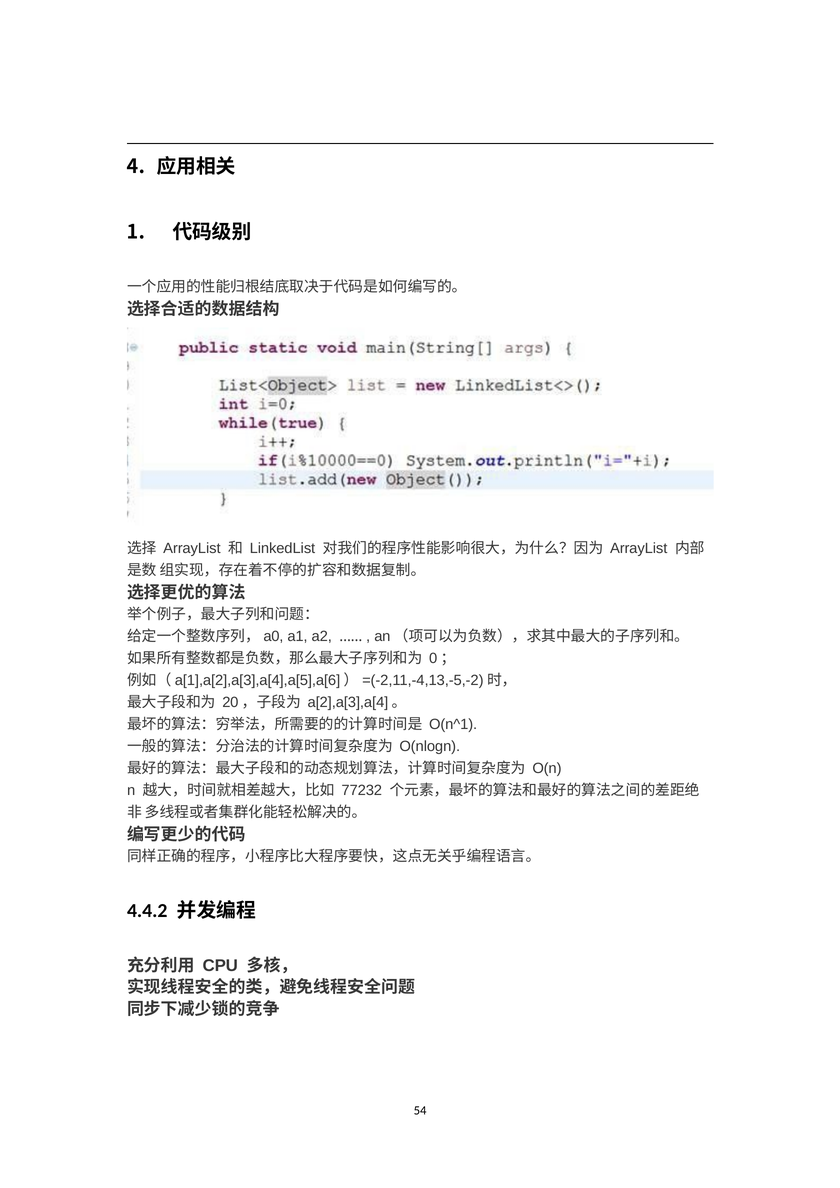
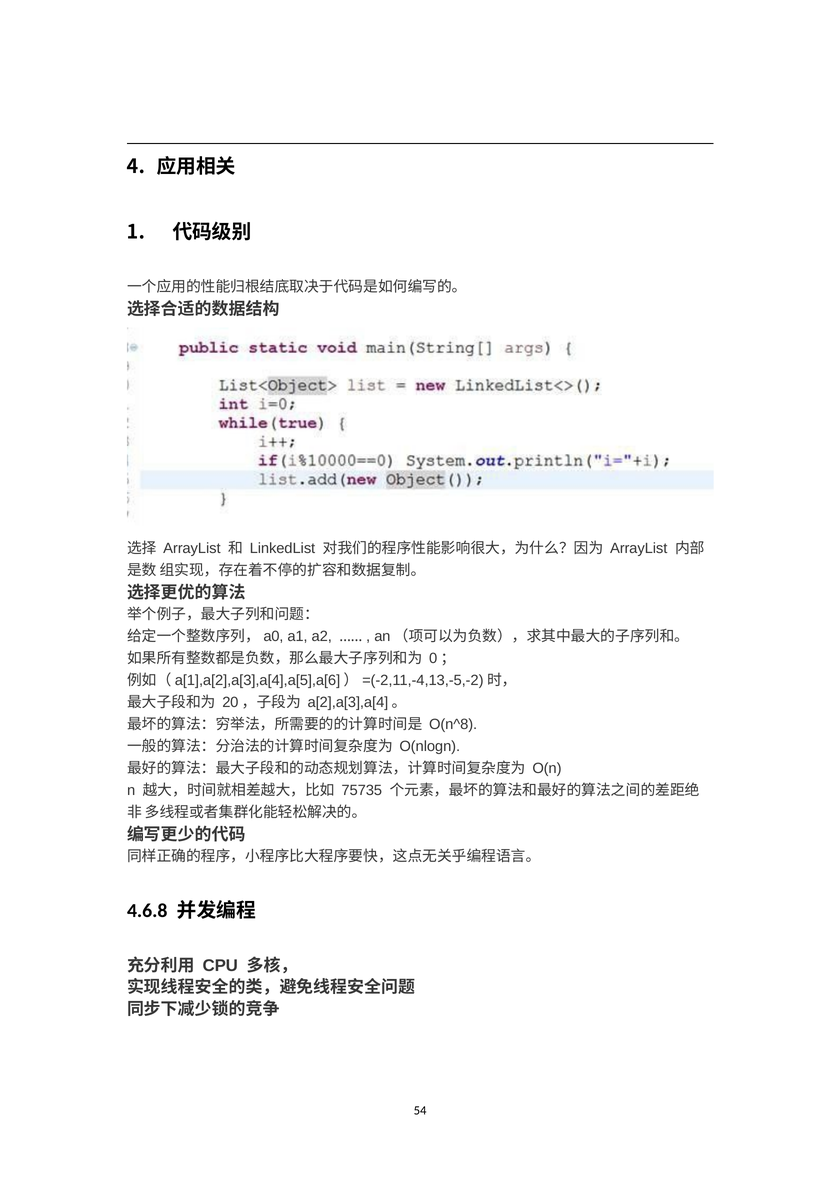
O(n^1: O(n^1 -> O(n^8 (453, 725)
77232: 77232 -> 75735 (362, 791)
4.4.2: 4.4.2 -> 4.6.8 (147, 911)
